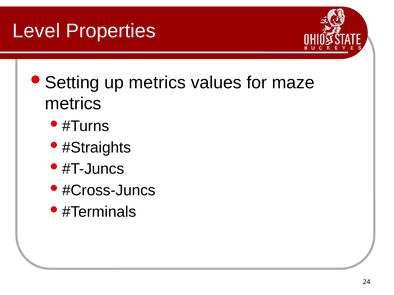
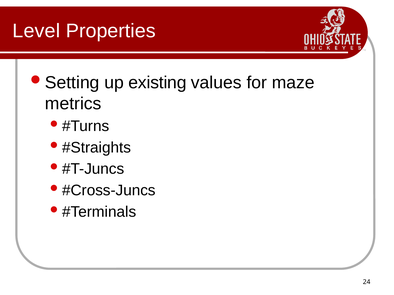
up metrics: metrics -> existing (157, 83)
